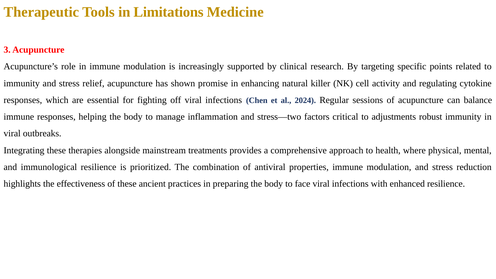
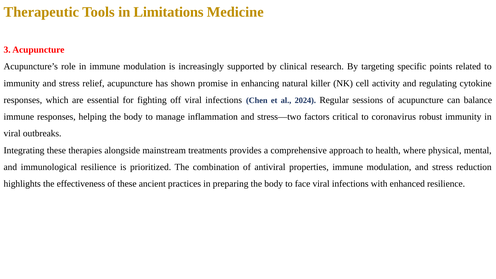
adjustments: adjustments -> coronavirus (394, 117)
